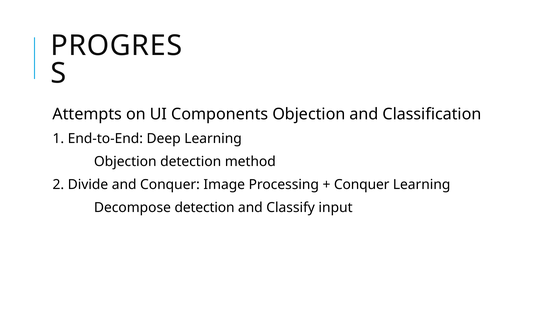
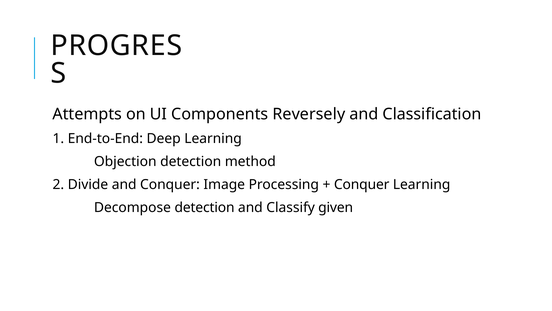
Components Objection: Objection -> Reversely (309, 114)
input: input -> given (336, 207)
